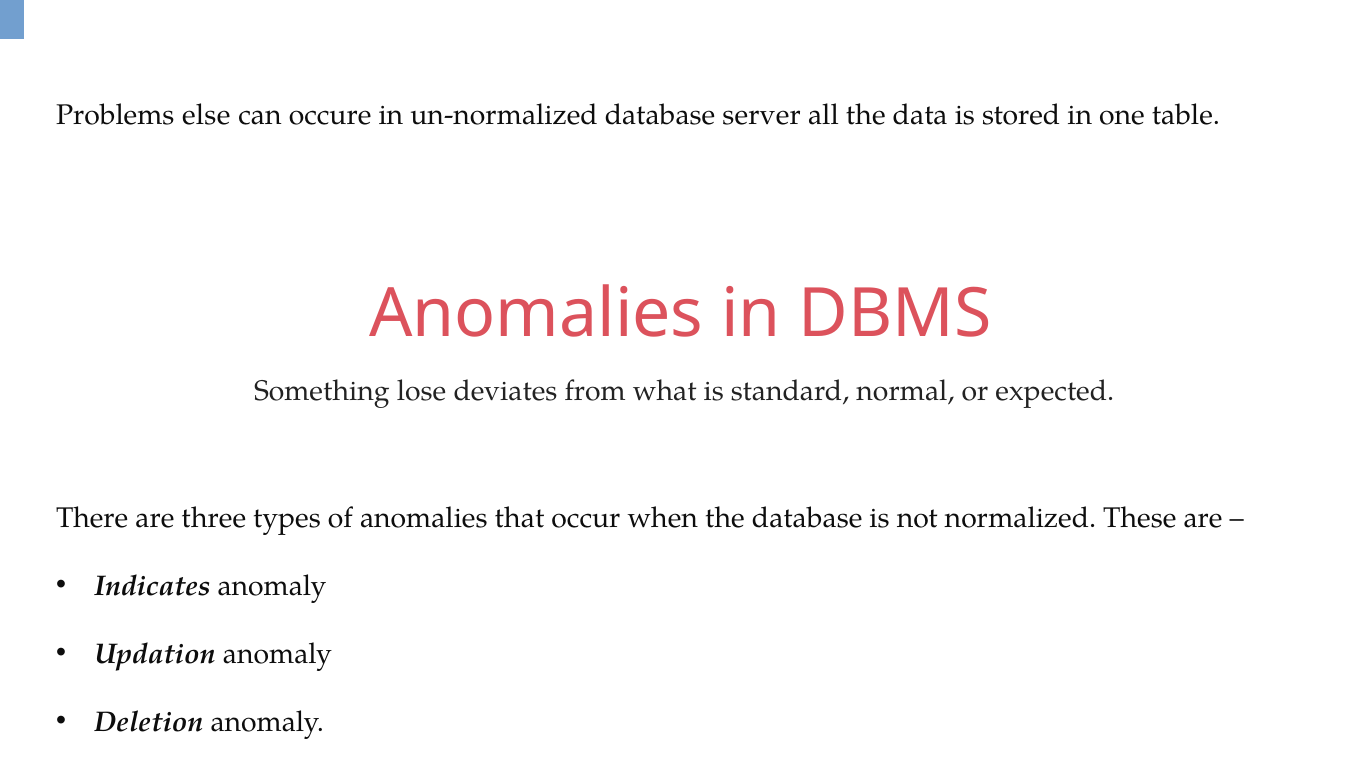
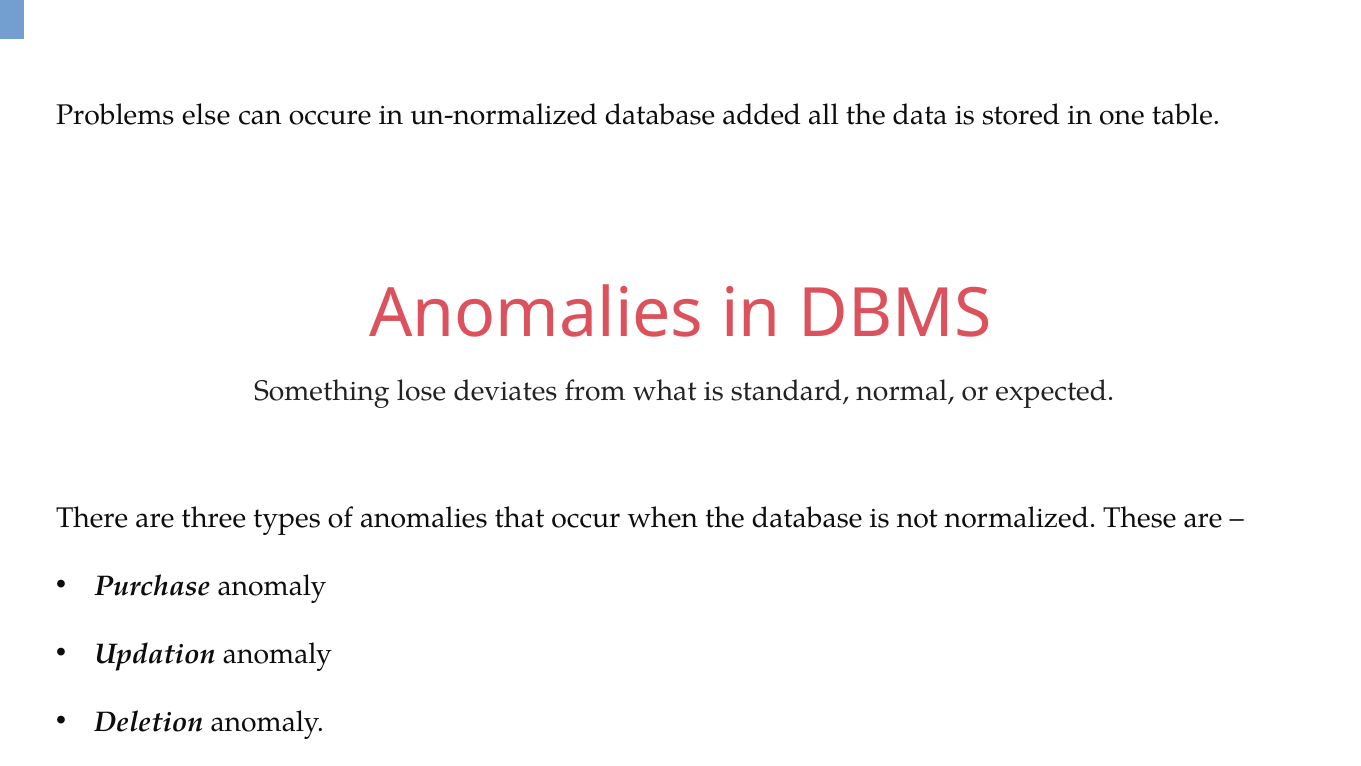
server: server -> added (762, 115)
Indicates: Indicates -> Purchase (152, 586)
